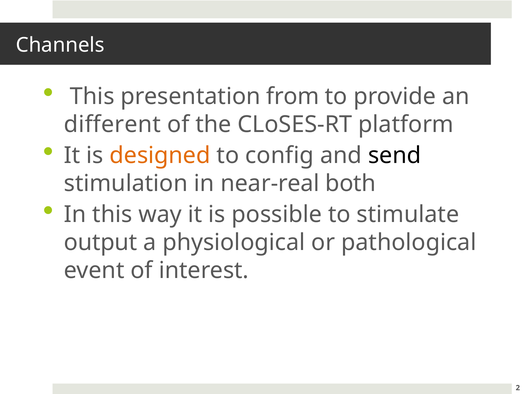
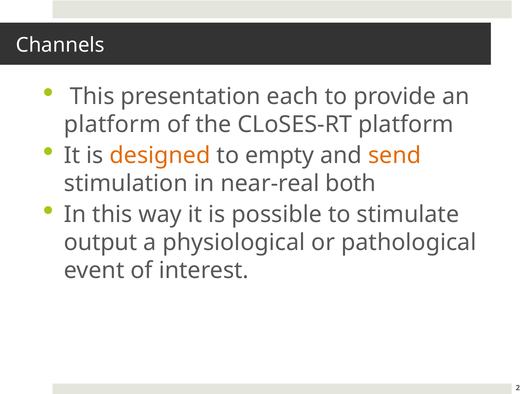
from: from -> each (293, 97)
different: different -> platform (112, 125)
config: config -> empty (280, 155)
send colour: black -> orange (395, 155)
